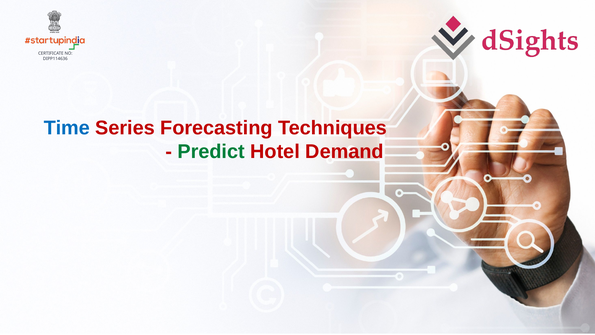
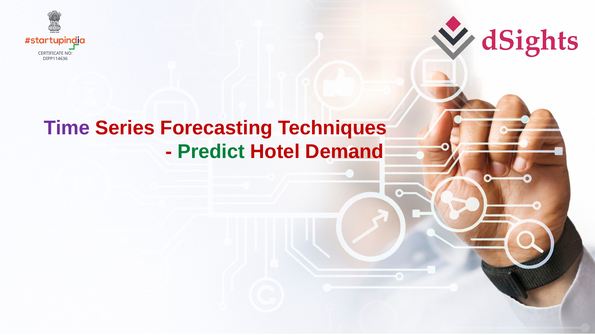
Time colour: blue -> purple (67, 128)
